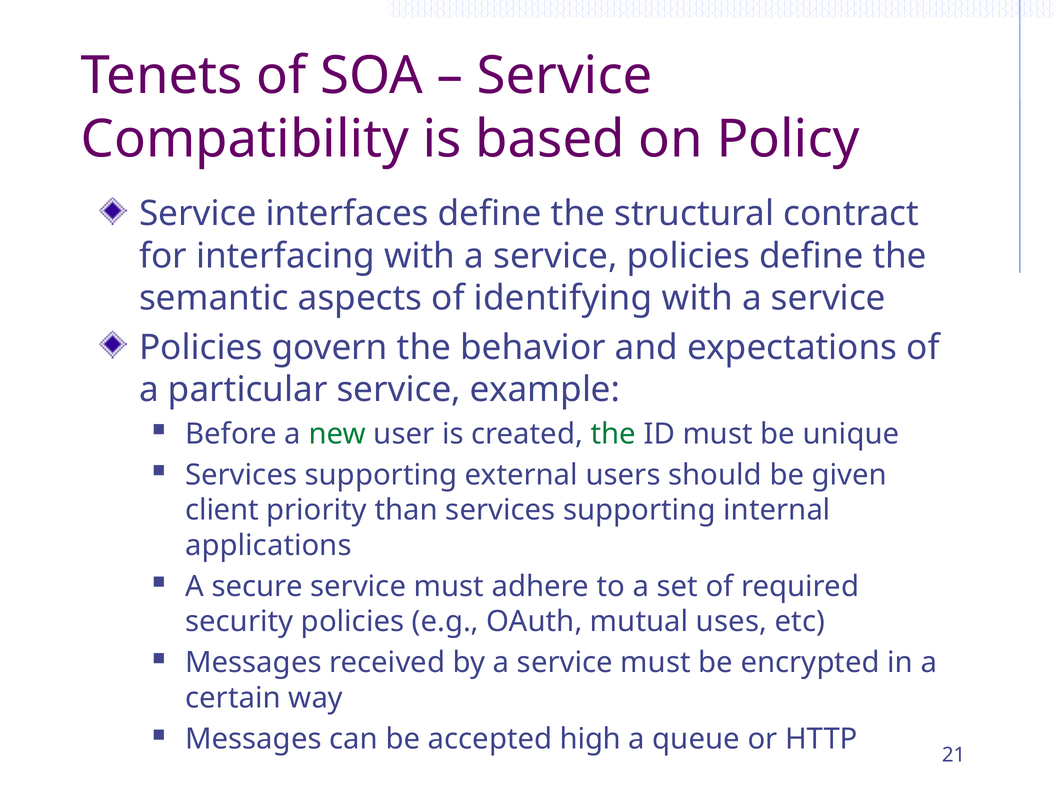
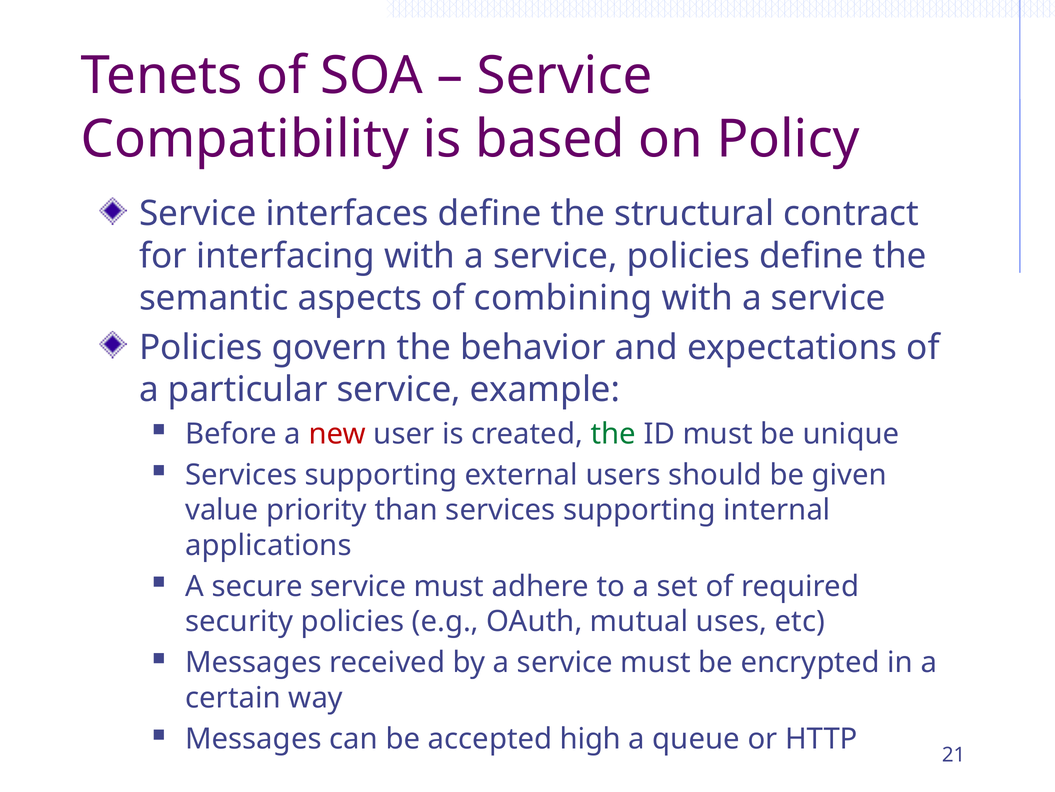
identifying: identifying -> combining (563, 298)
new colour: green -> red (337, 433)
client: client -> value (222, 510)
